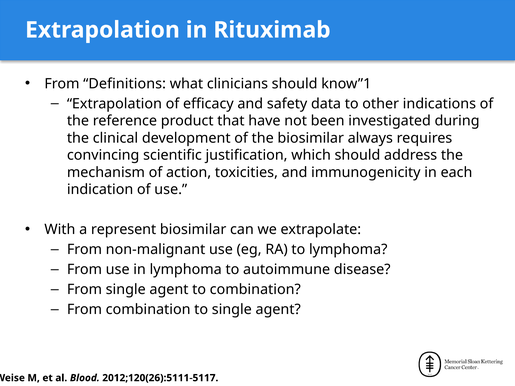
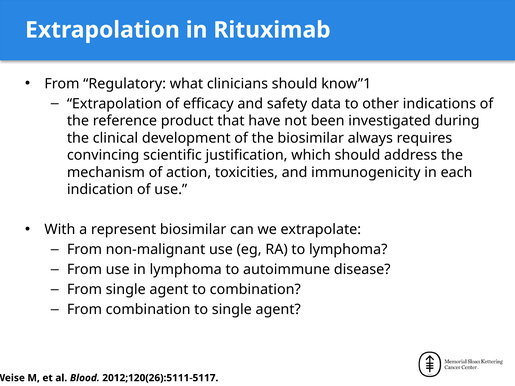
Definitions: Definitions -> Regulatory (125, 84)
